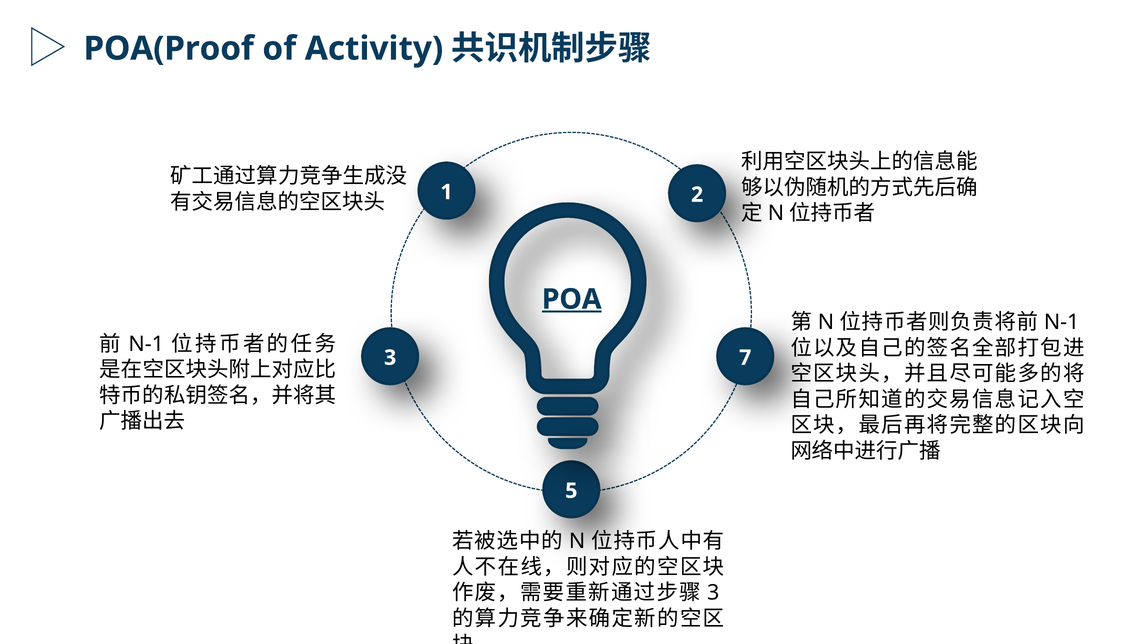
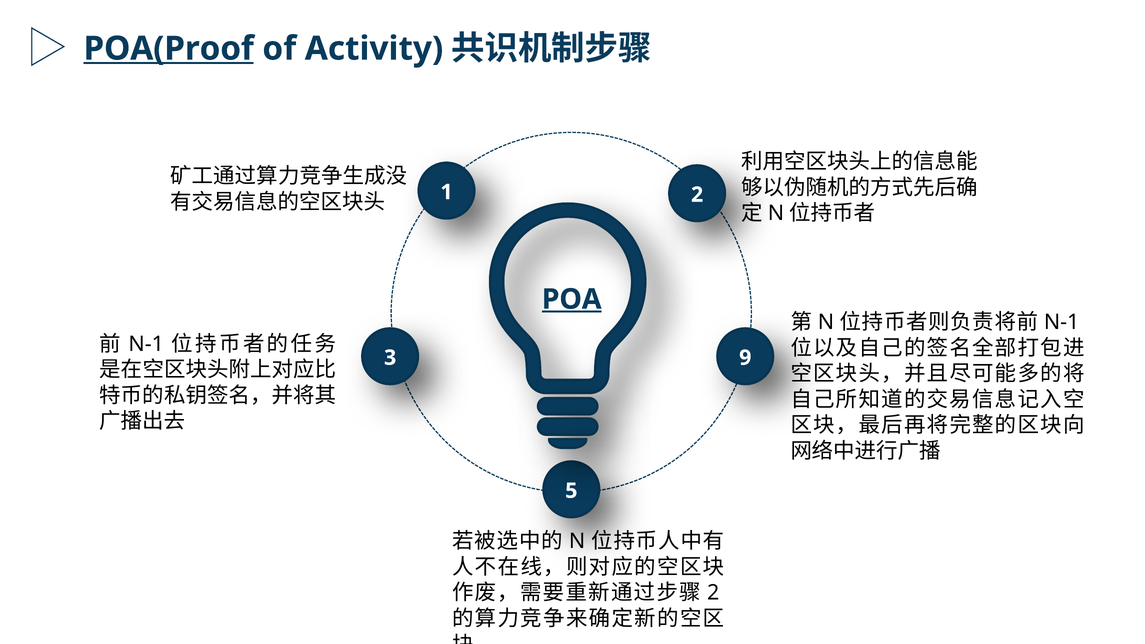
POA(Proof underline: none -> present (169, 49)
7: 7 -> 9 (745, 358)
3: 3 -> 2 (713, 593)
